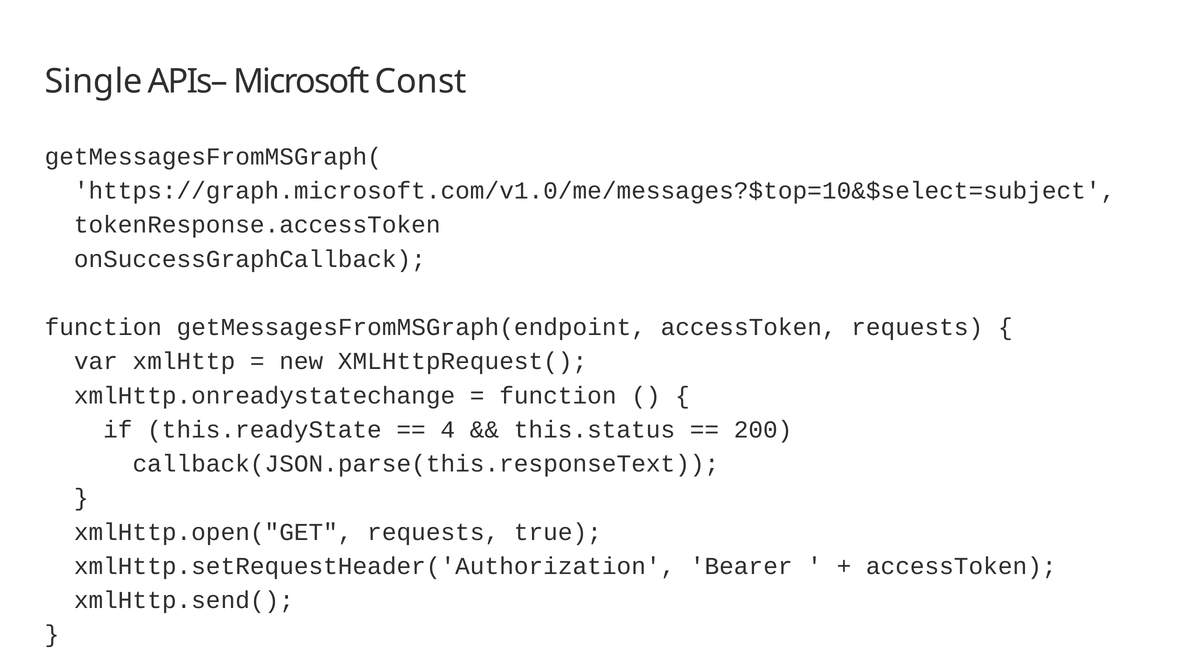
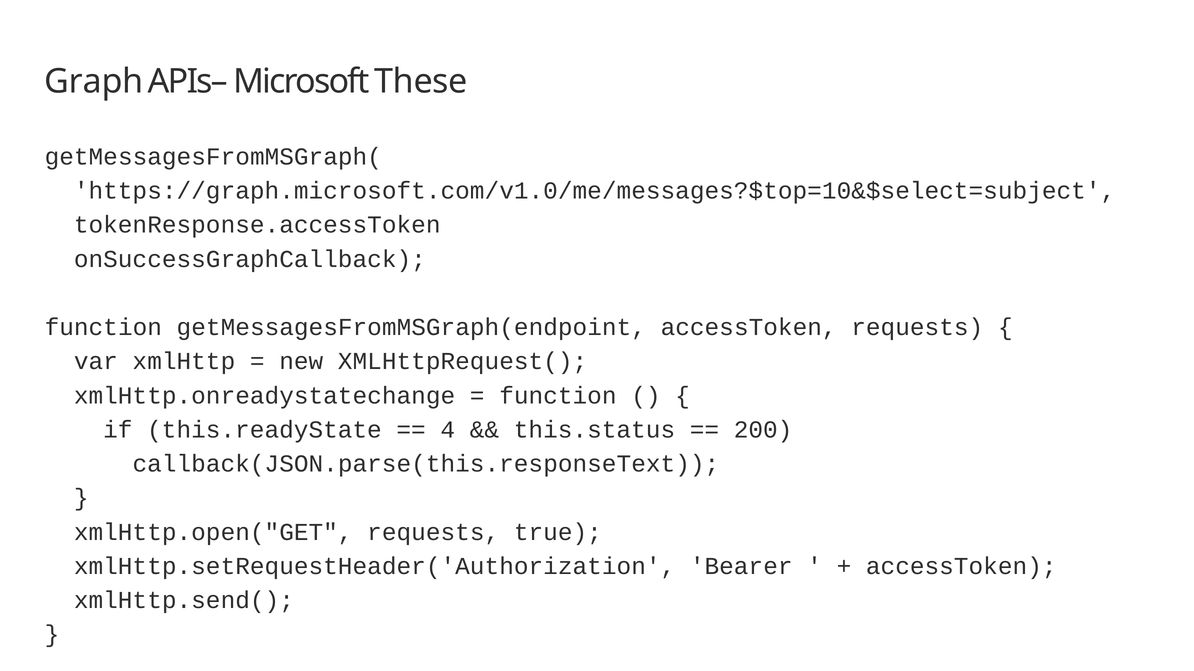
Single: Single -> Graph (94, 82)
Const: Const -> These (421, 82)
